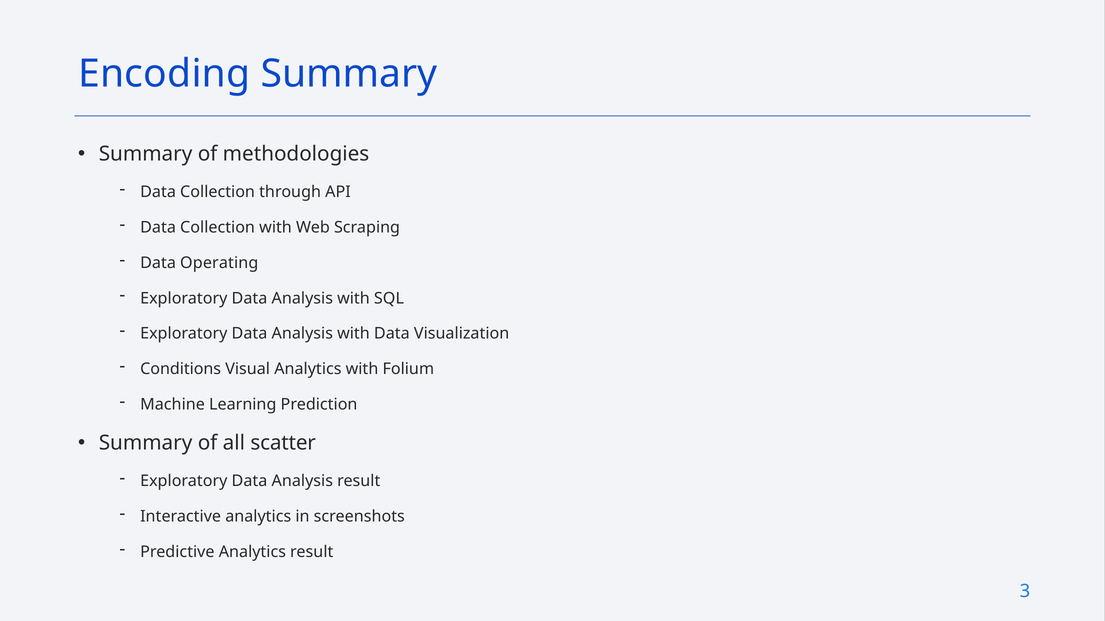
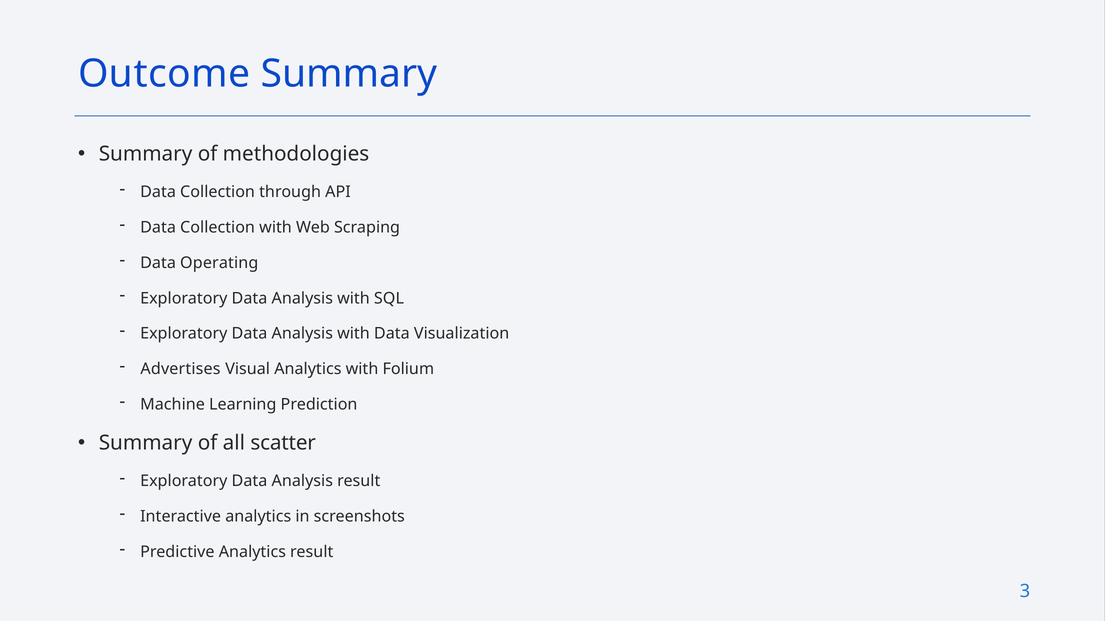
Encoding: Encoding -> Outcome (164, 74)
Conditions: Conditions -> Advertises (181, 369)
